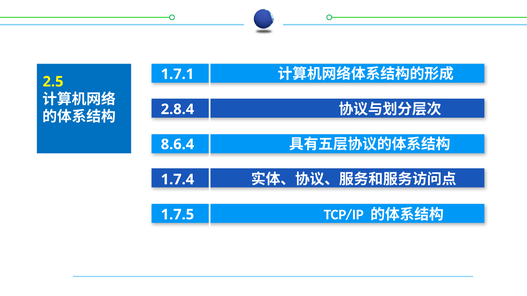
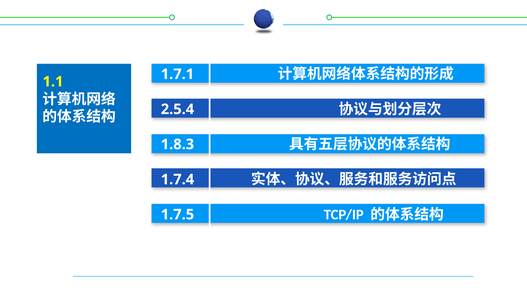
2.5: 2.5 -> 1.1 (53, 82)
2.8.4: 2.8.4 -> 2.5.4 (177, 109)
8.6.4: 8.6.4 -> 1.8.3 (177, 145)
